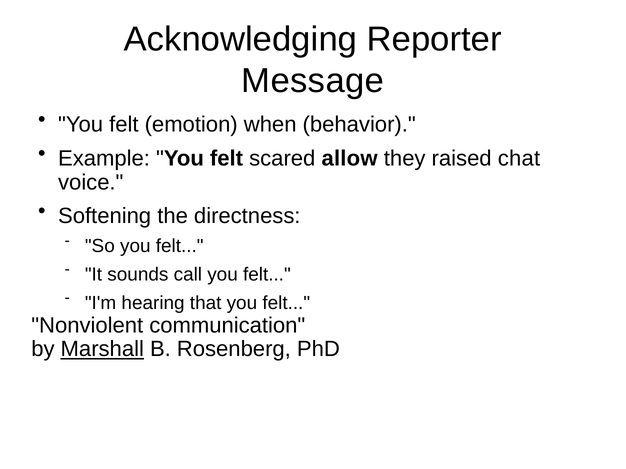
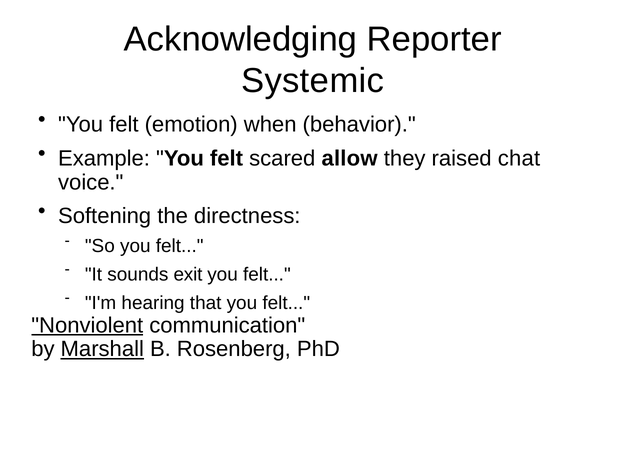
Message: Message -> Systemic (313, 81)
call: call -> exit (188, 275)
Nonviolent underline: none -> present (87, 326)
